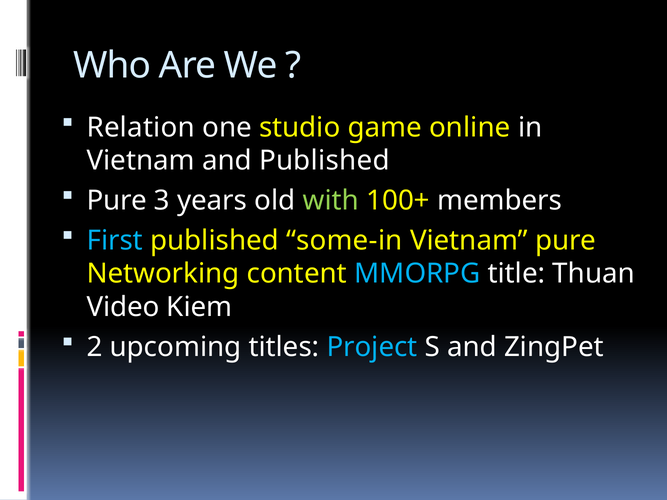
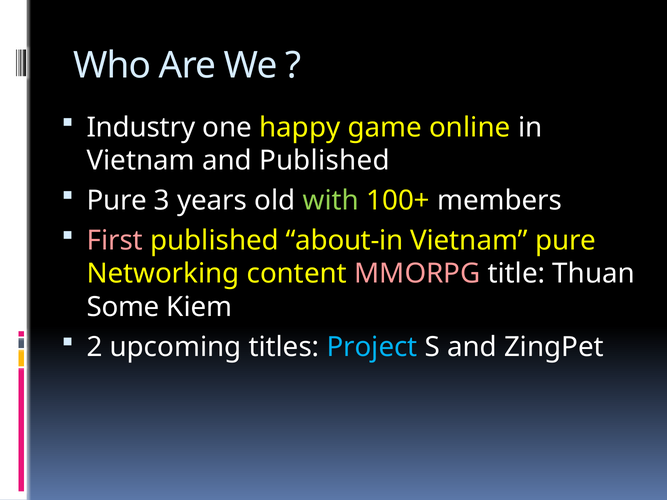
Relation: Relation -> Industry (141, 128)
studio: studio -> happy (300, 128)
First colour: light blue -> pink (115, 241)
some-in: some-in -> about-in (345, 241)
MMORPG colour: light blue -> pink (417, 274)
Video: Video -> Some (123, 307)
